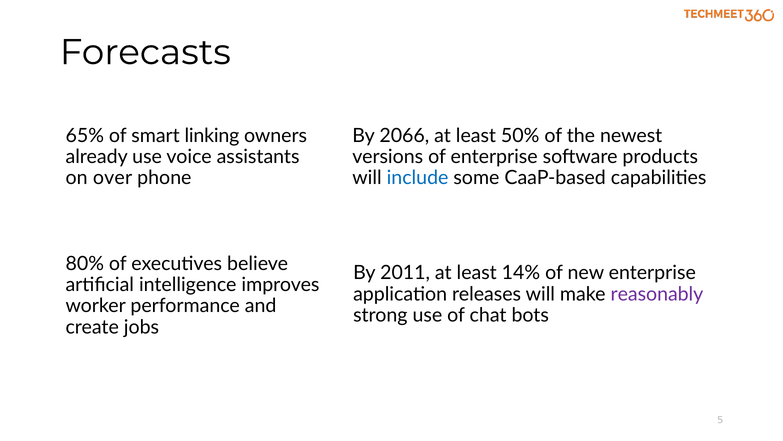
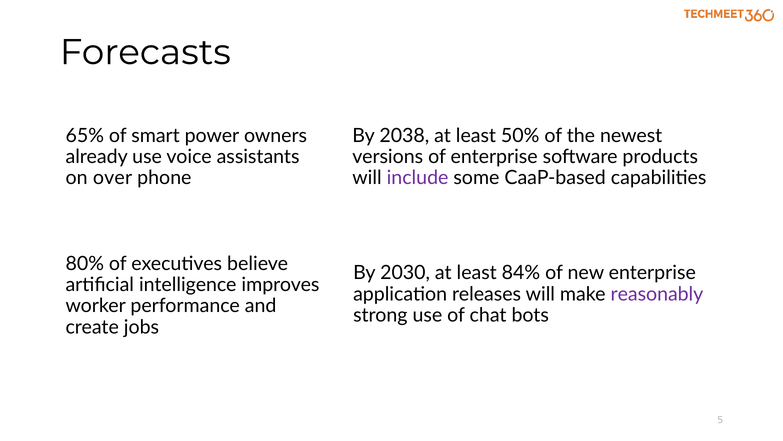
linking: linking -> power (212, 135)
2066: 2066 -> 2038 (404, 135)
include colour: blue -> purple (418, 178)
2011: 2011 -> 2030 (405, 273)
14%: 14% -> 84% (521, 273)
